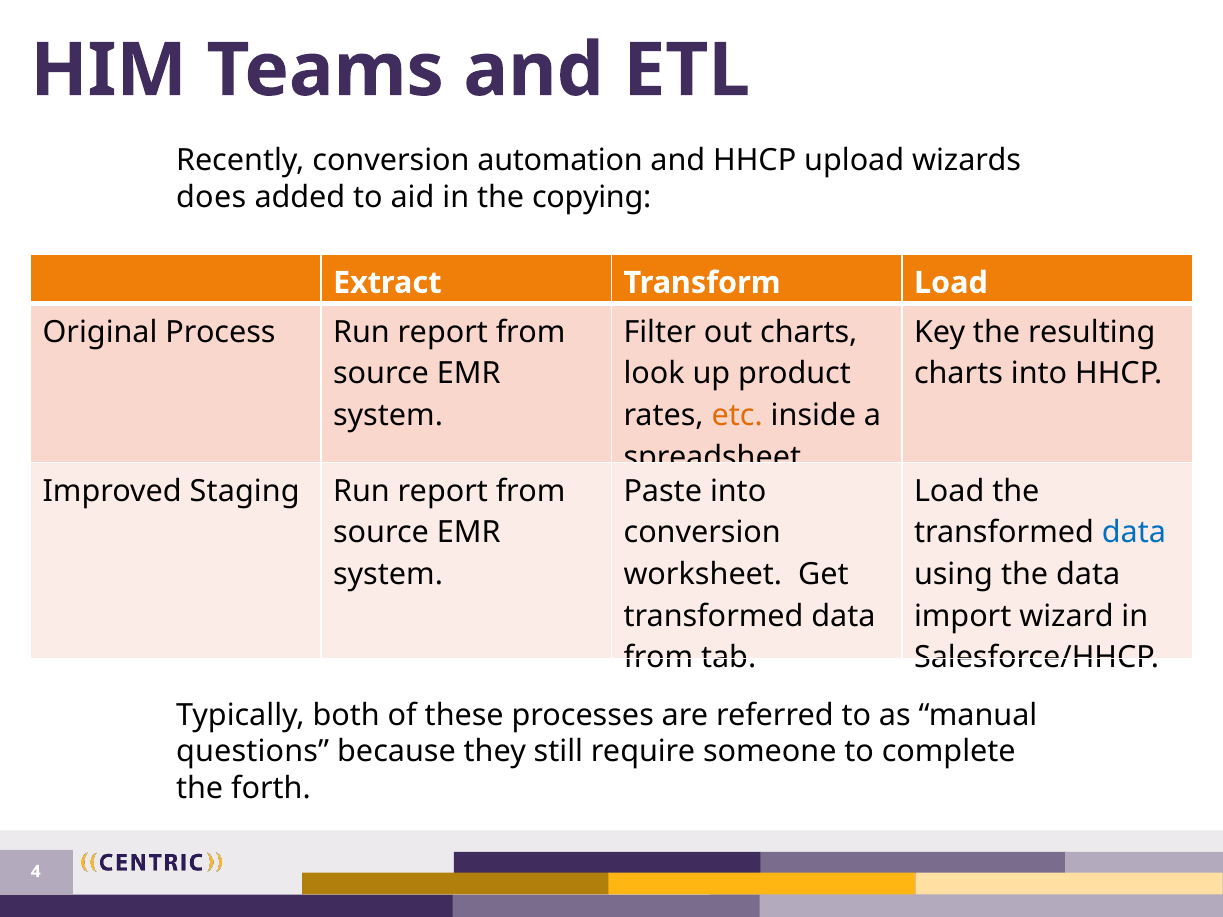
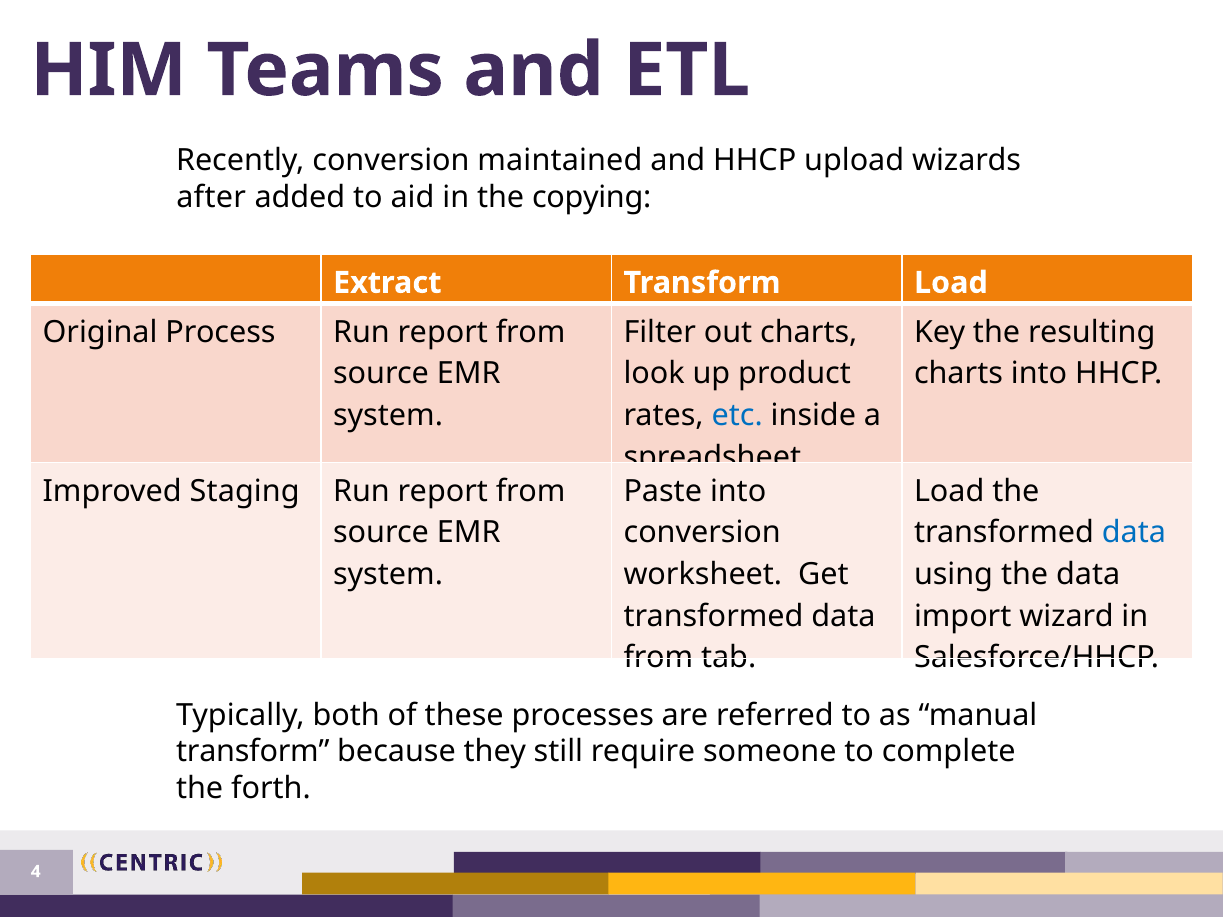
automation: automation -> maintained (560, 161)
does: does -> after (211, 197)
etc colour: orange -> blue (737, 416)
questions: questions -> transform (253, 752)
